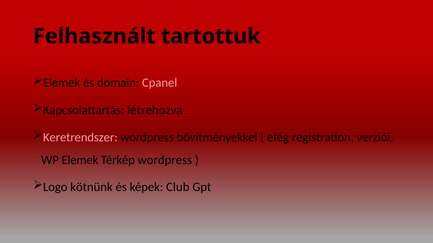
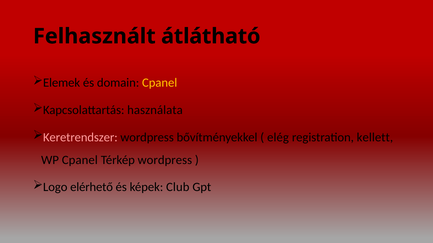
tartottuk: tartottuk -> átlátható (211, 36)
Cpanel colour: pink -> yellow (160, 83)
létrehozva: létrehozva -> használata (155, 110)
verziói: verziói -> kellett (375, 138)
WP Elemek: Elemek -> Cpanel (80, 160)
kötnünk: kötnünk -> elérhető (92, 188)
